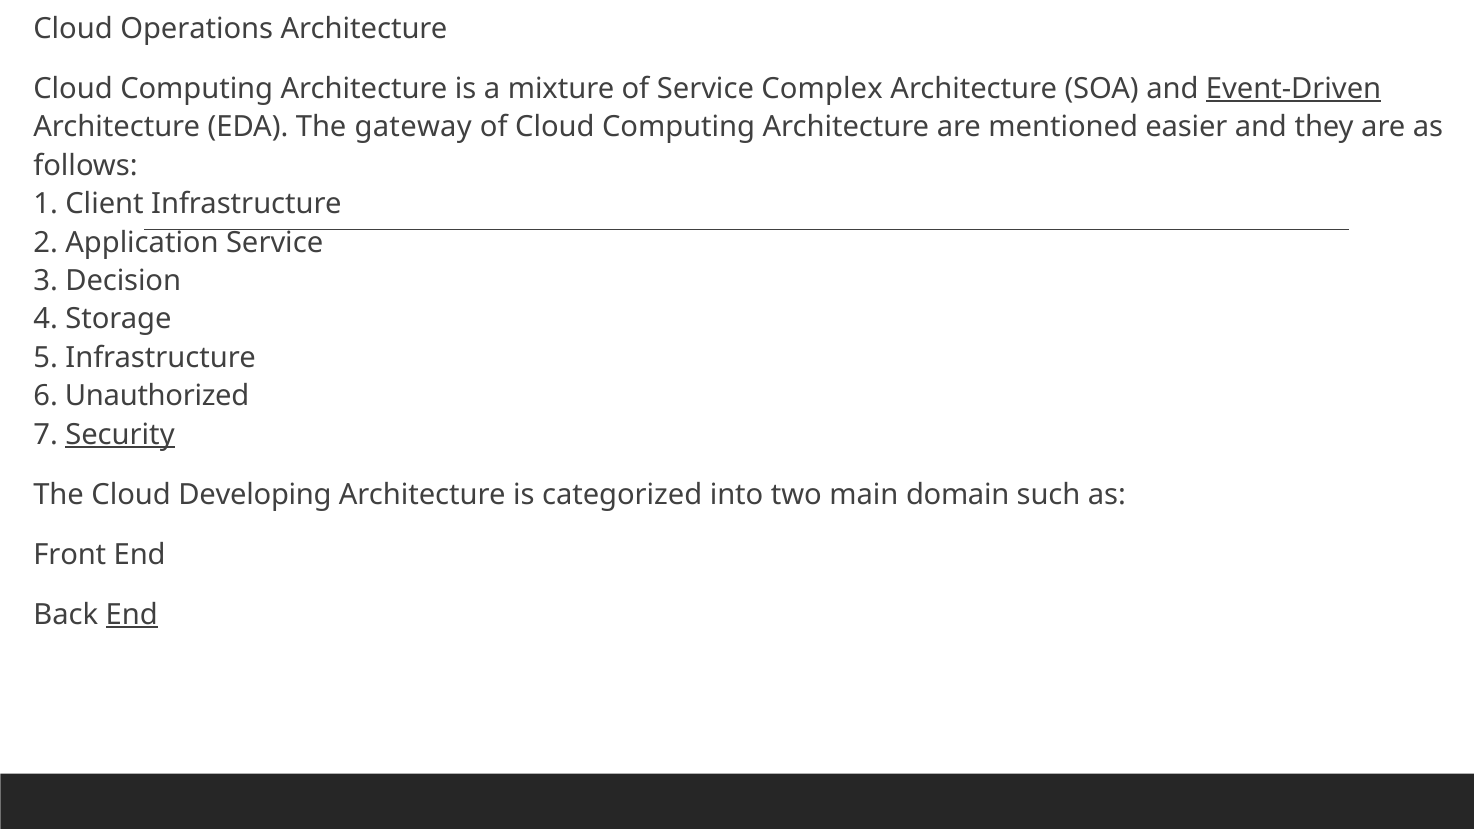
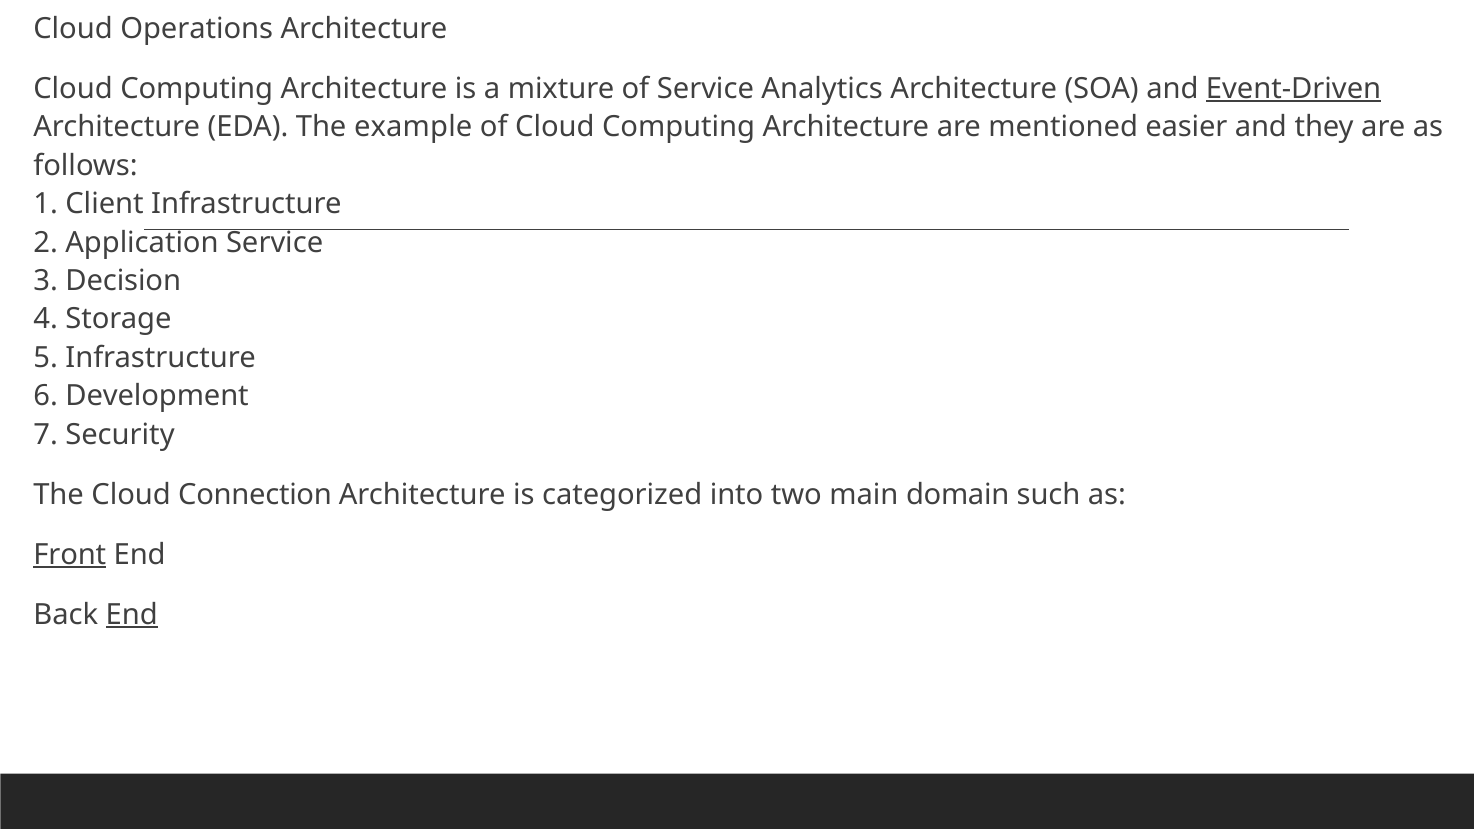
Complex: Complex -> Analytics (822, 89)
gateway: gateway -> example (413, 127)
Unauthorized: Unauthorized -> Development (157, 396)
Security underline: present -> none (120, 435)
Developing: Developing -> Connection (255, 495)
Front underline: none -> present (70, 555)
